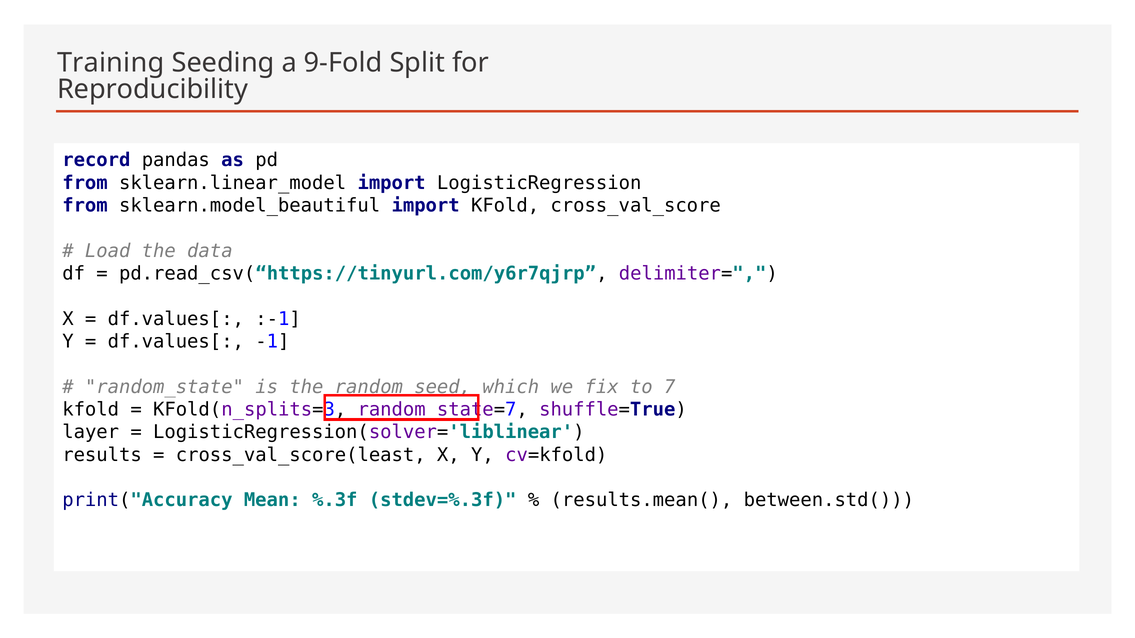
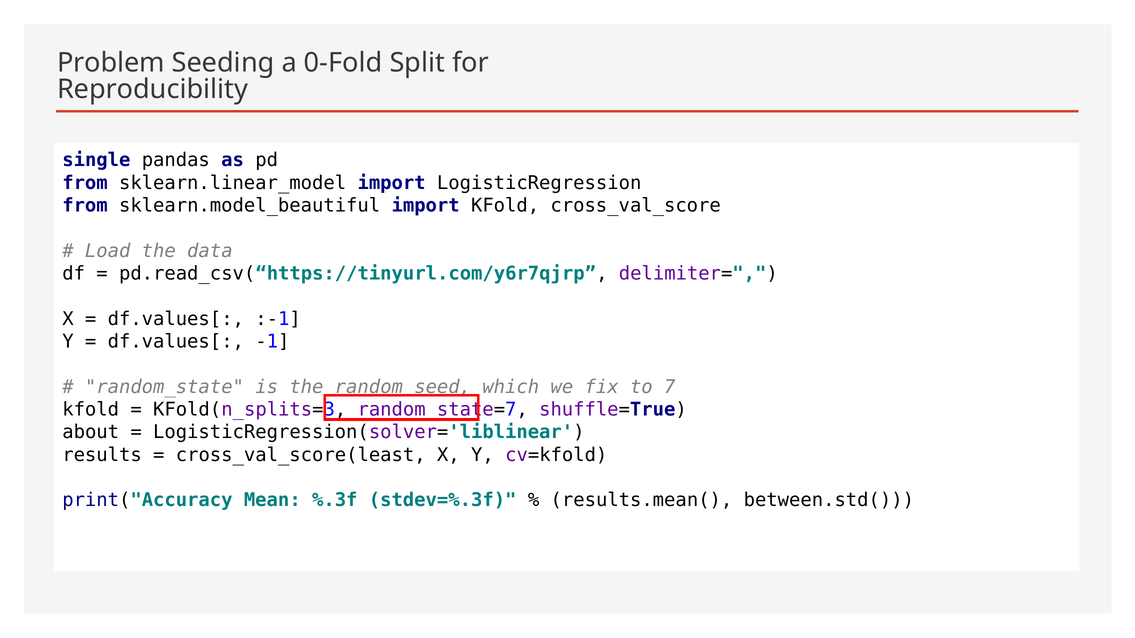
Training: Training -> Problem (111, 63)
9-Fold: 9-Fold -> 0-Fold (343, 63)
record: record -> single (96, 160)
layer: layer -> about (91, 432)
